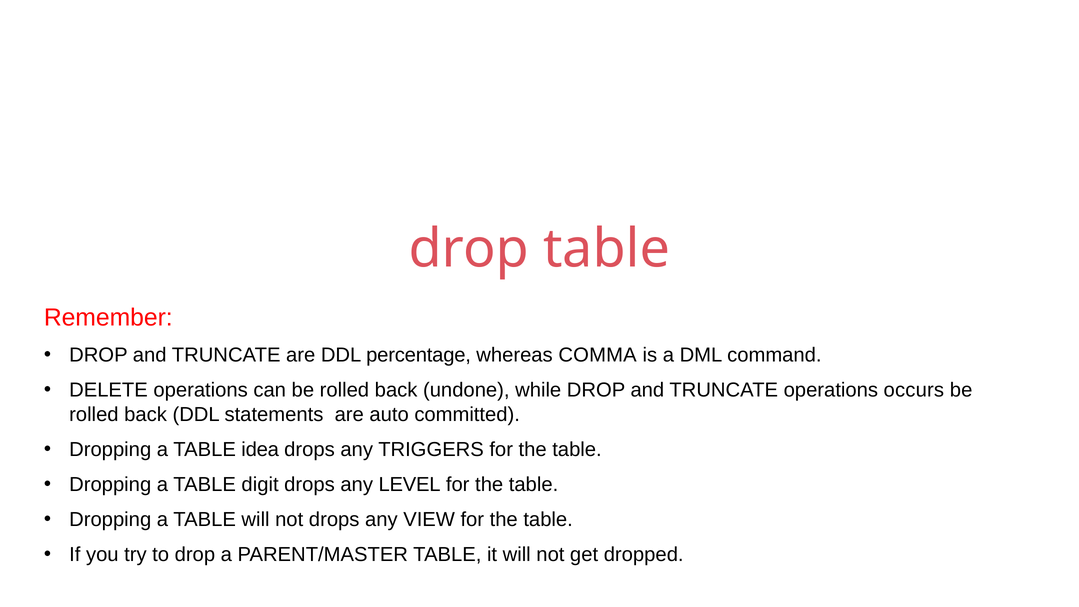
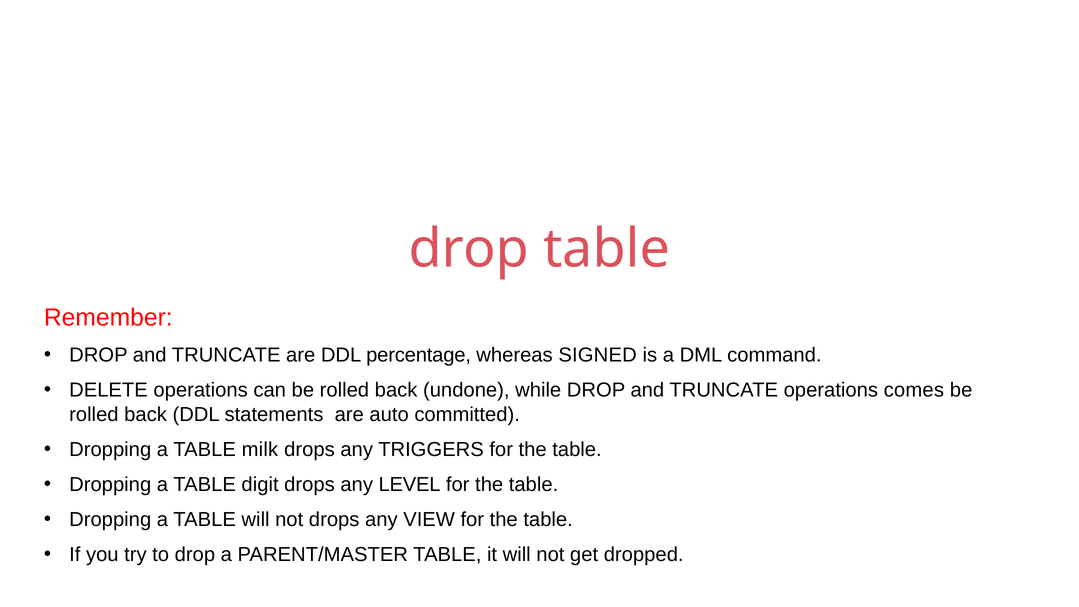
COMMA: COMMA -> SIGNED (598, 355)
occurs: occurs -> comes (914, 390)
idea: idea -> milk (260, 449)
